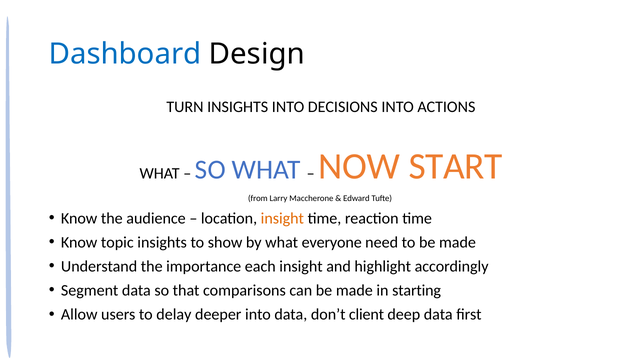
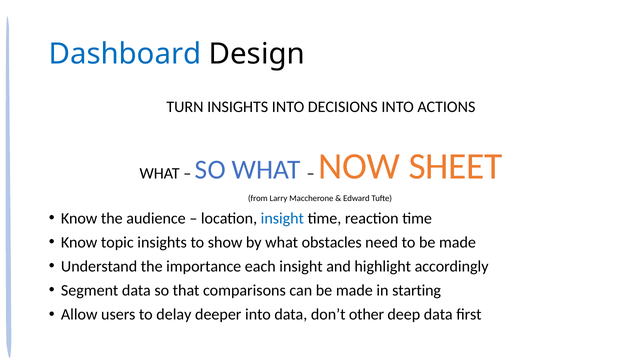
START: START -> SHEET (456, 167)
insight colour: orange -> blue (282, 218)
everyone: everyone -> obstacles (332, 242)
client: client -> other (367, 314)
